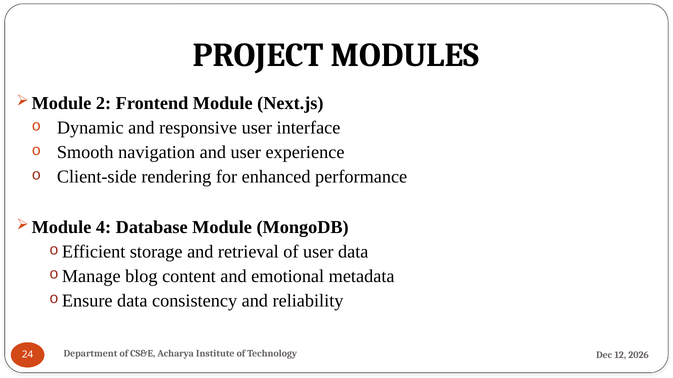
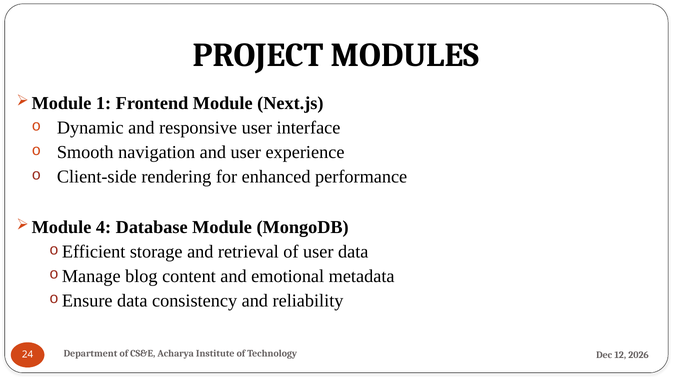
2: 2 -> 1 (104, 103)
